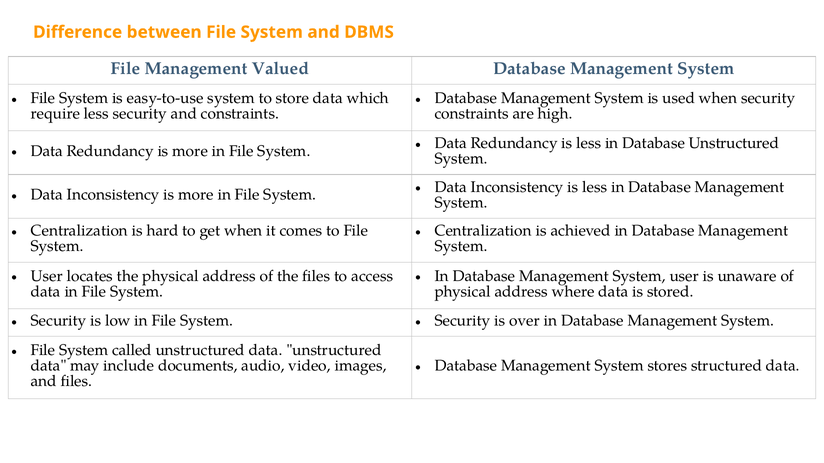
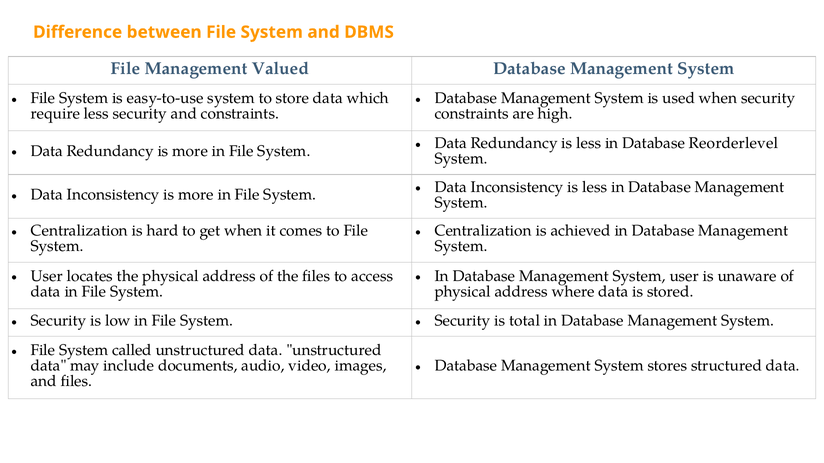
Database Unstructured: Unstructured -> Reorderlevel (734, 143)
over: over -> total (525, 321)
